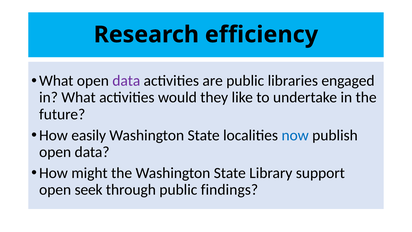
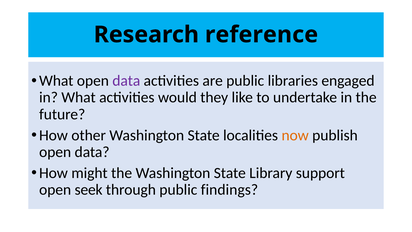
efficiency: efficiency -> reference (262, 35)
easily: easily -> other (89, 135)
now colour: blue -> orange (295, 135)
